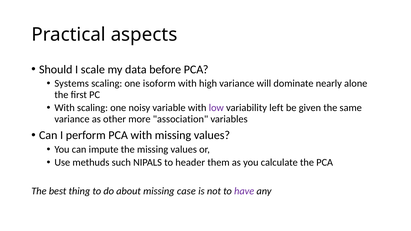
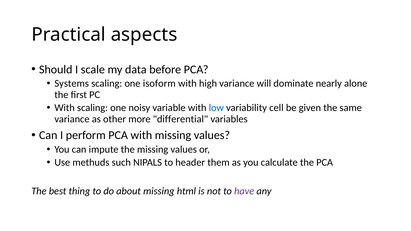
low colour: purple -> blue (216, 108)
left: left -> cell (276, 108)
association: association -> differential (180, 119)
case: case -> html (186, 191)
